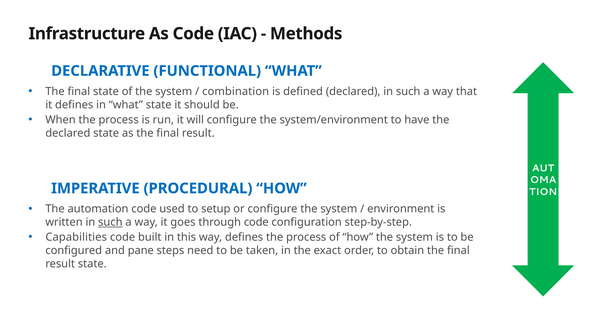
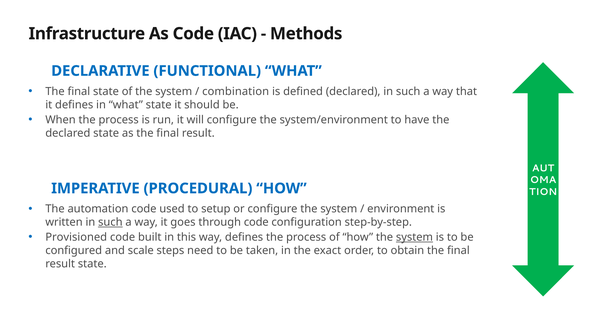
Capabilities: Capabilities -> Provisioned (76, 237)
system underline: none -> present (414, 237)
pane: pane -> scale (141, 250)
